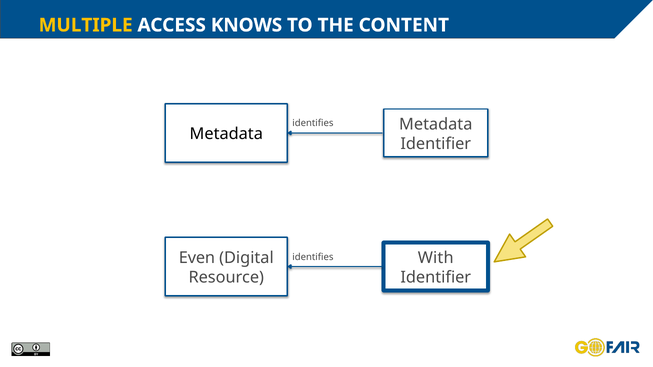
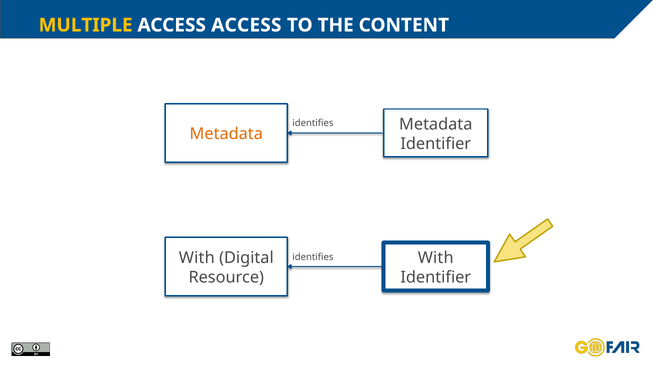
ACCESS KNOWS: KNOWS -> ACCESS (246, 25)
Metadata colour: black -> orange (226, 134)
Even: Even -> With (197, 258)
